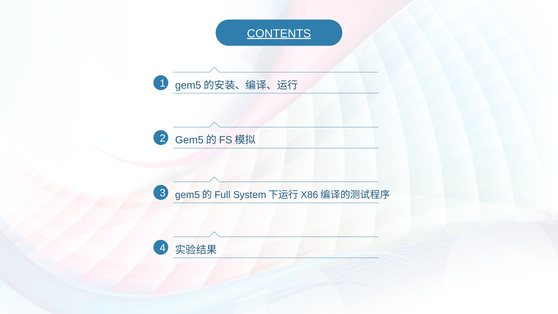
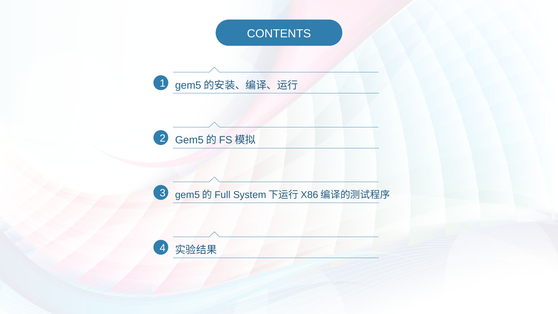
CONTENTS underline: present -> none (279, 33)
